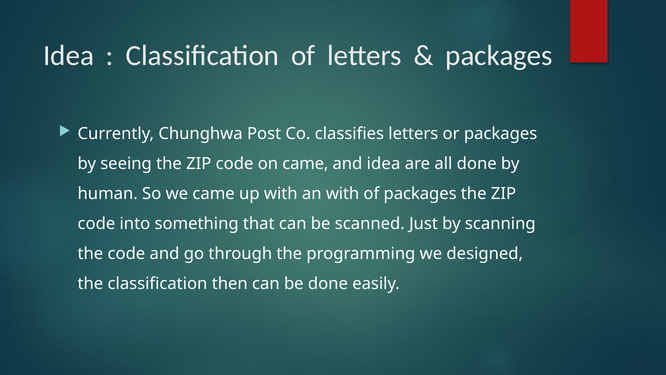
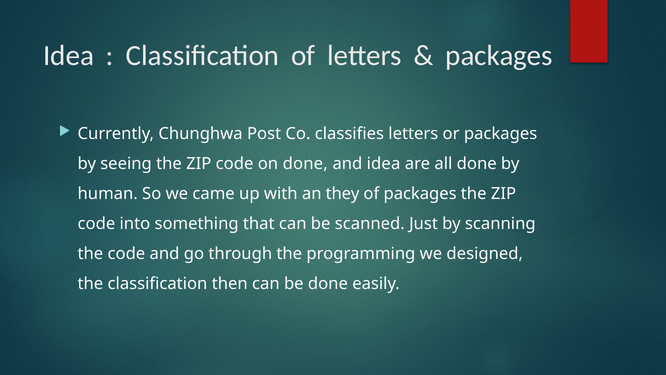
on came: came -> done (305, 164)
an with: with -> they (343, 194)
